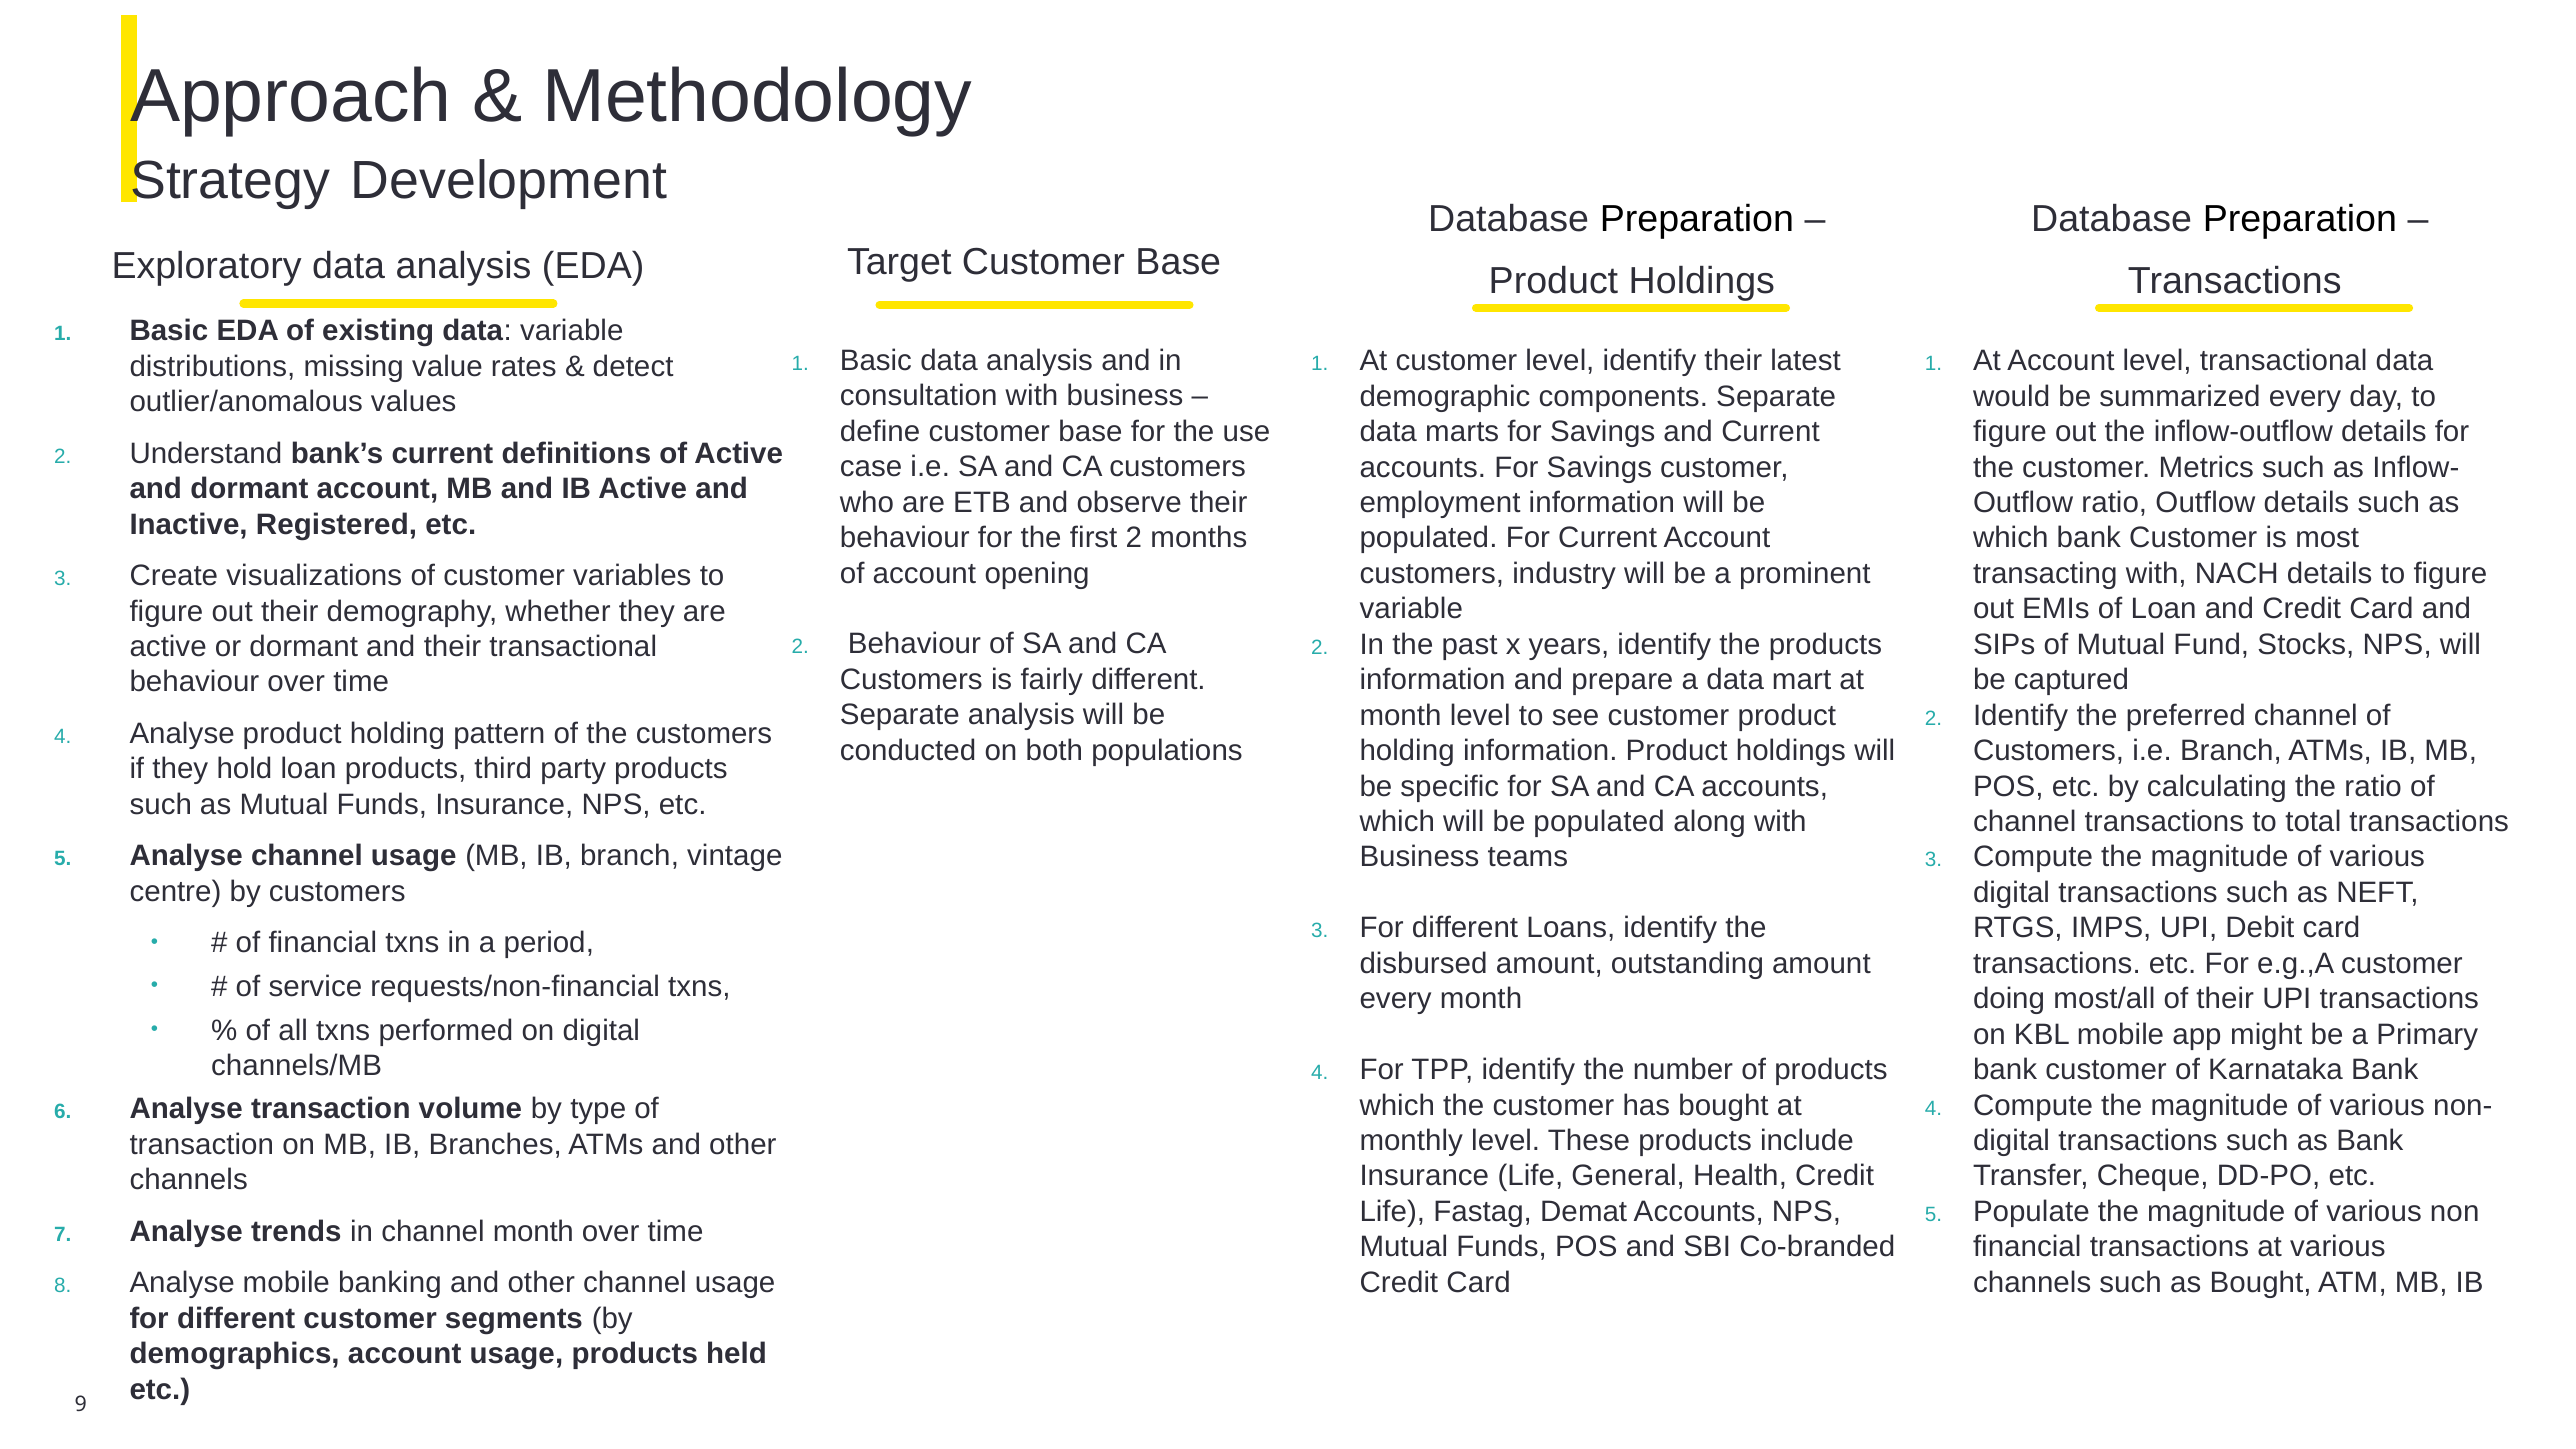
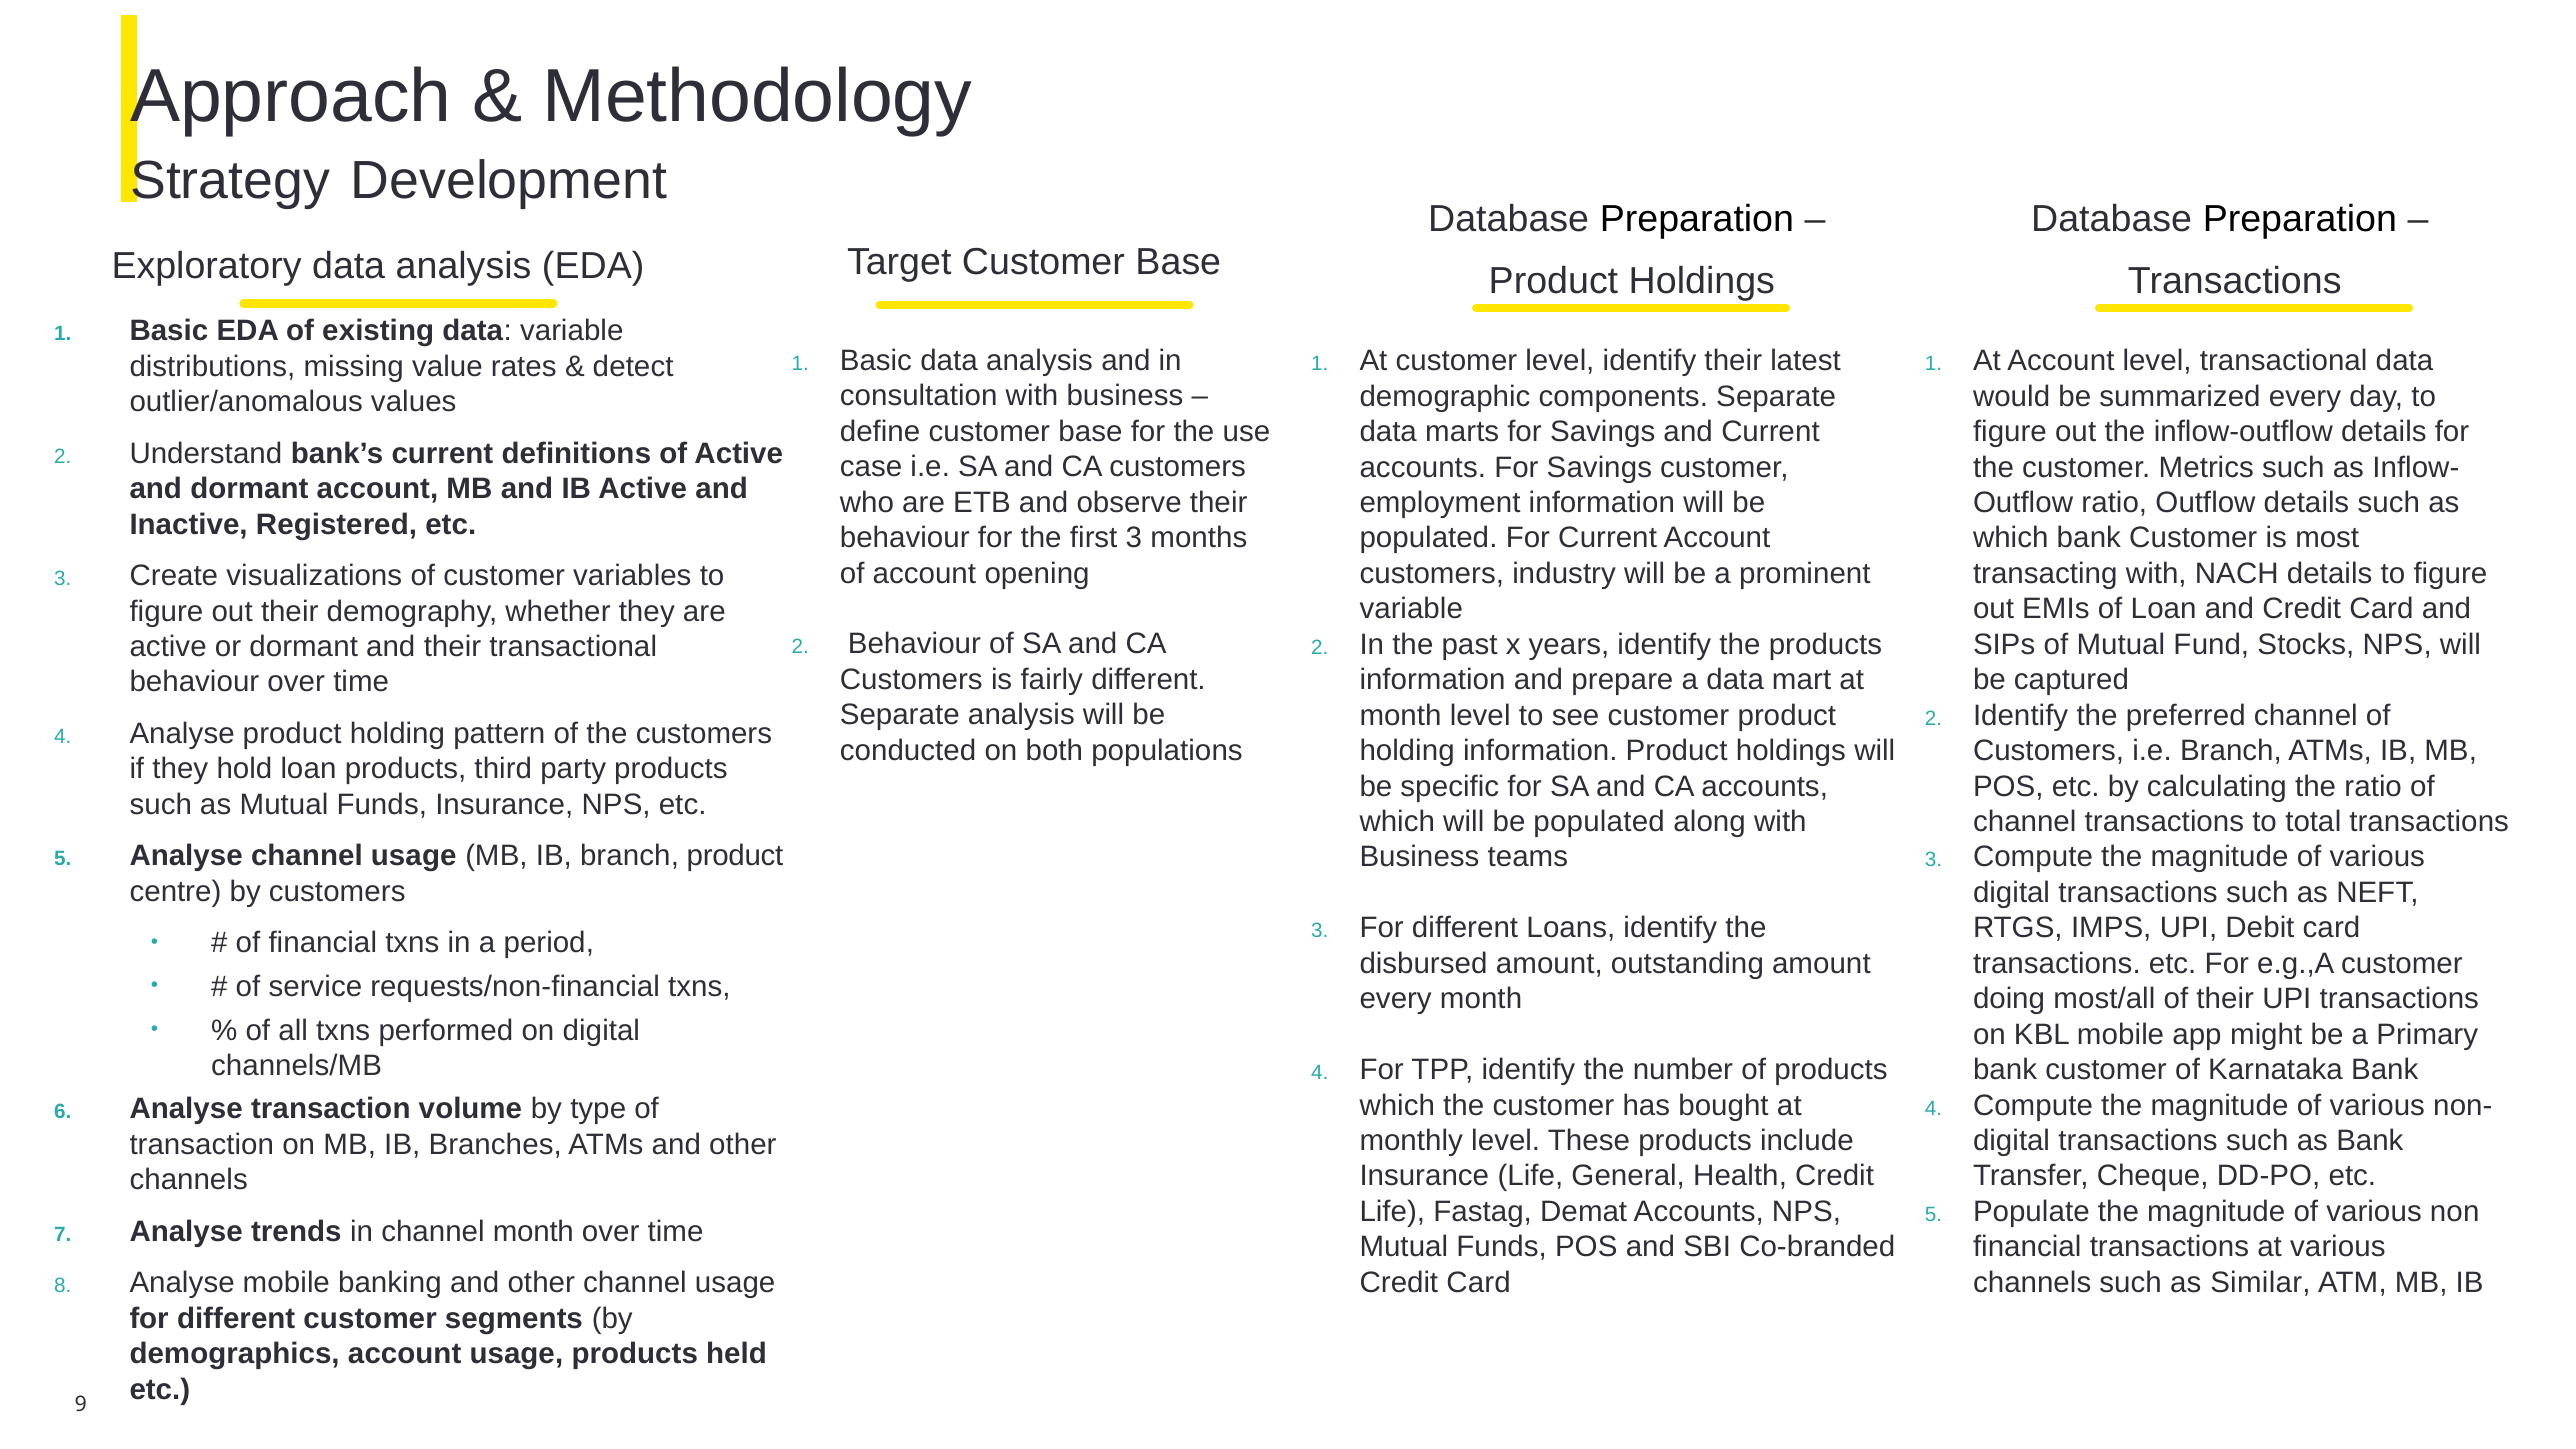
first 2: 2 -> 3 (1134, 538)
branch vintage: vintage -> product (735, 856)
as Bought: Bought -> Similar (2260, 1283)
